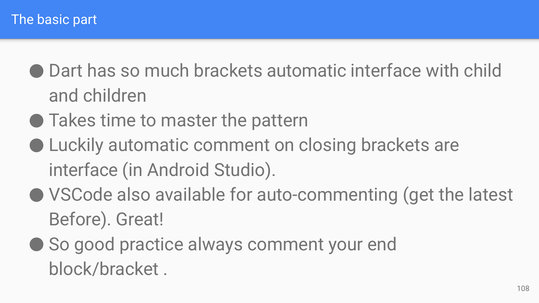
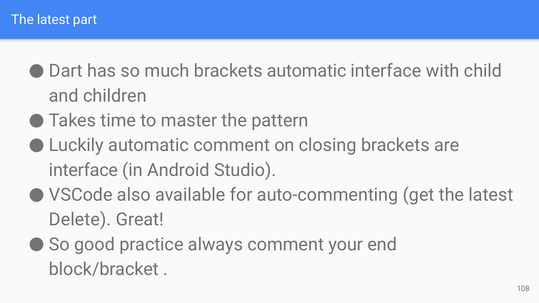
basic: basic -> latest (53, 20)
Before: Before -> Delete (80, 220)
